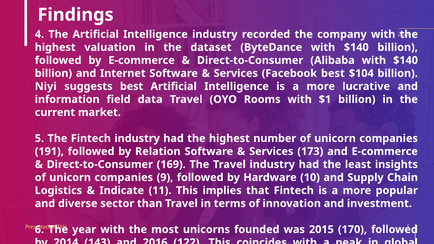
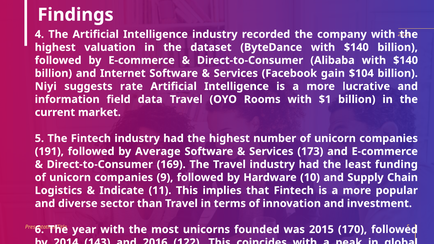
Facebook best: best -> gain (333, 73)
suggests best: best -> rate (131, 86)
Relation: Relation -> Average (158, 151)
least insights: insights -> funding (396, 165)
